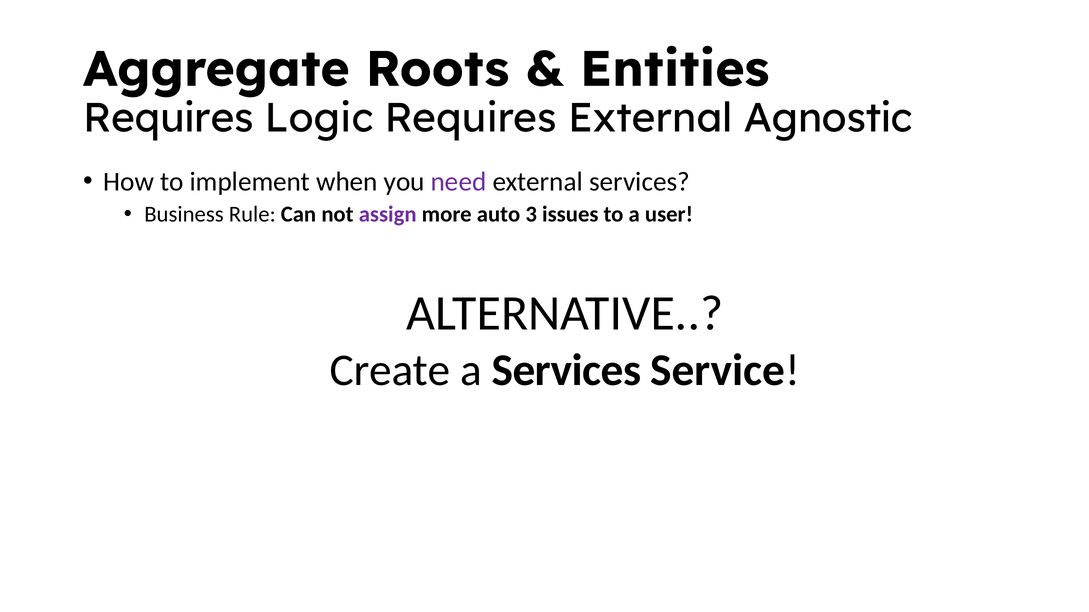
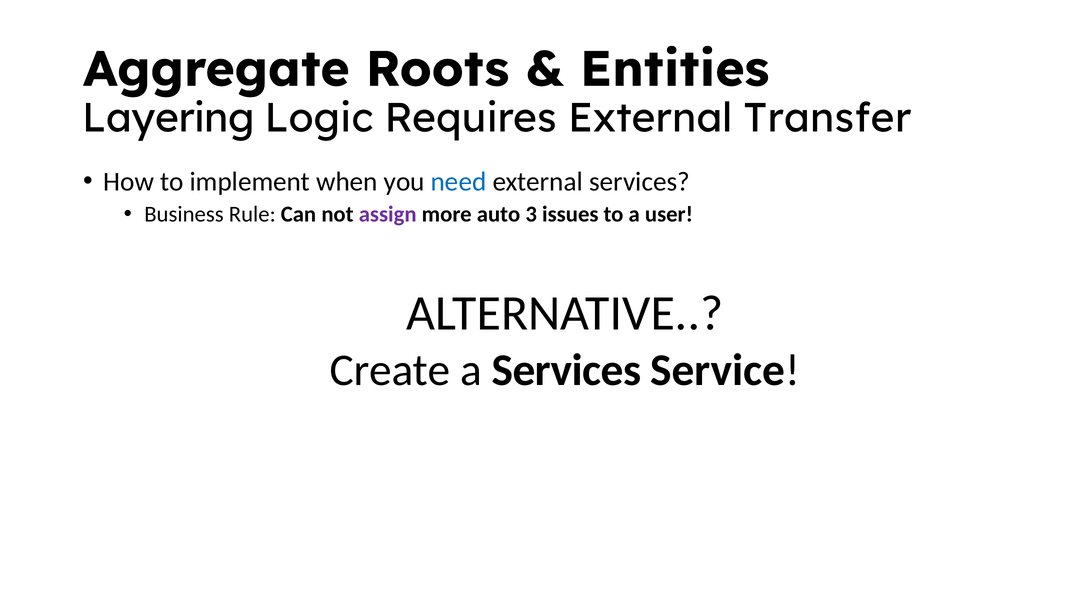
Requires: Requires -> Layering (168, 118)
Agnostic: Agnostic -> Transfer (828, 118)
need colour: purple -> blue (459, 182)
